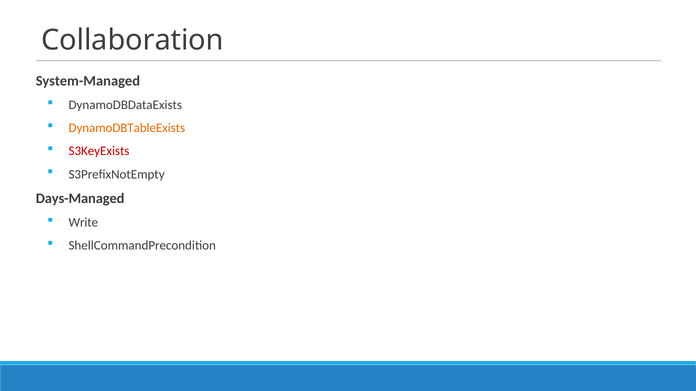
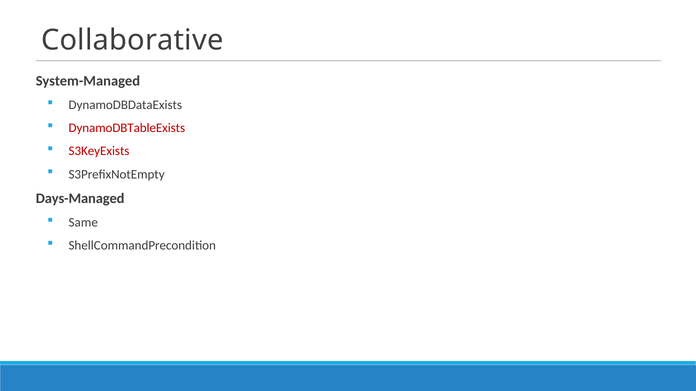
Collaboration: Collaboration -> Collaborative (132, 40)
DynamoDBTableExists colour: orange -> red (127, 128)
Write: Write -> Same (83, 223)
